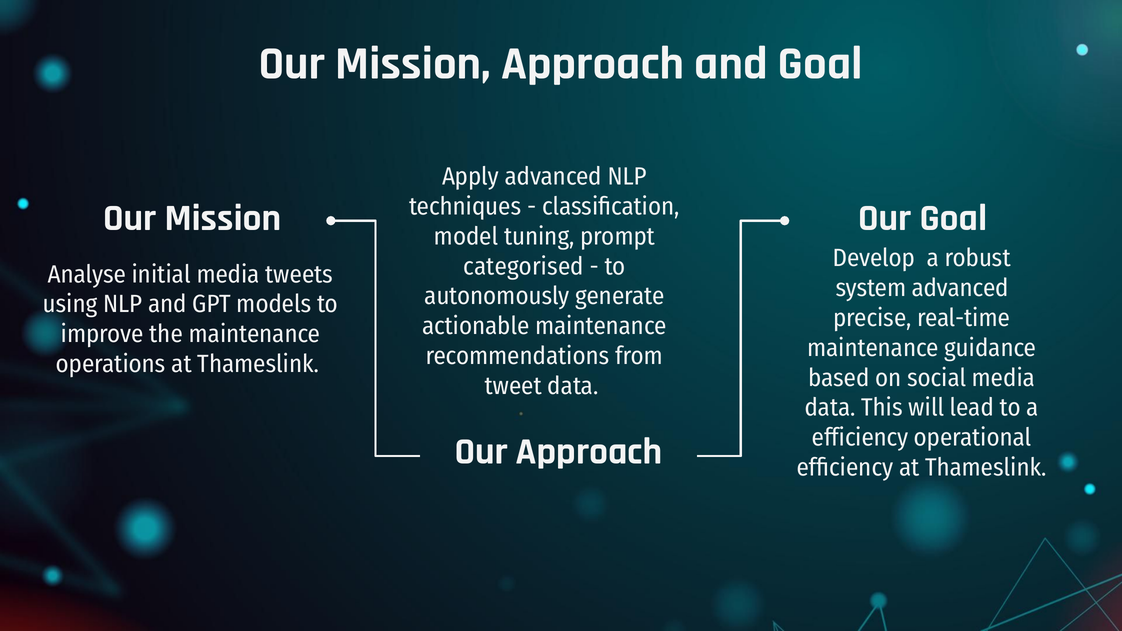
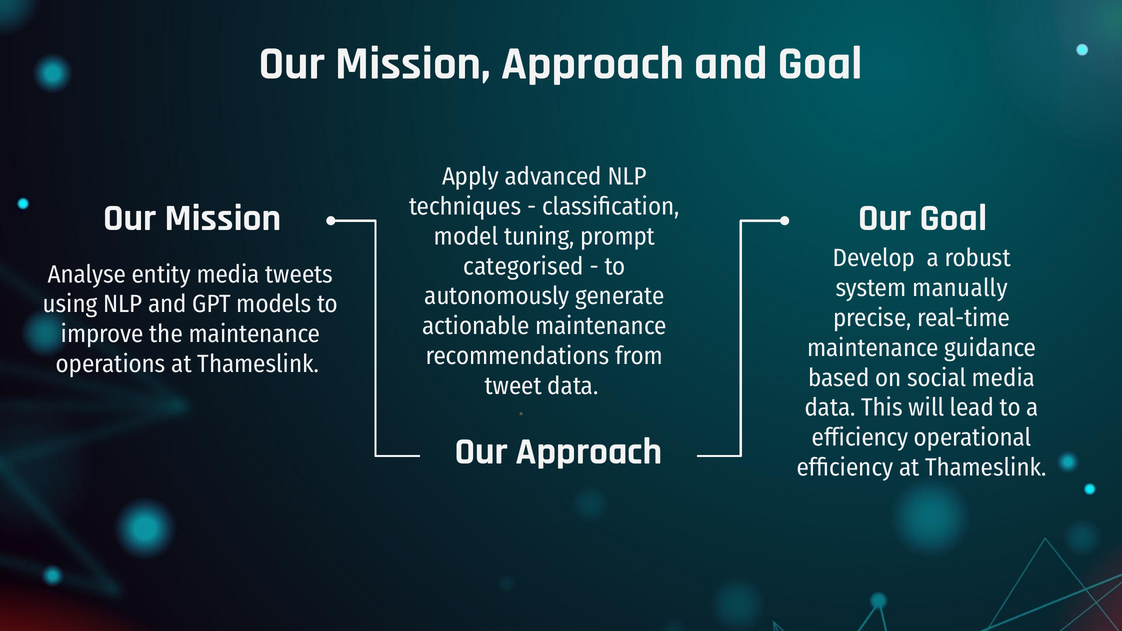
initial: initial -> entity (161, 274)
system advanced: advanced -> manually (960, 288)
